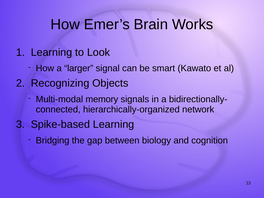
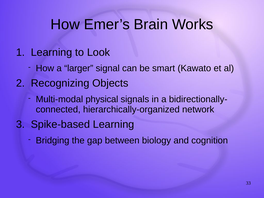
memory: memory -> physical (102, 99)
